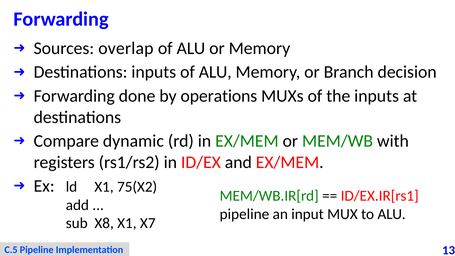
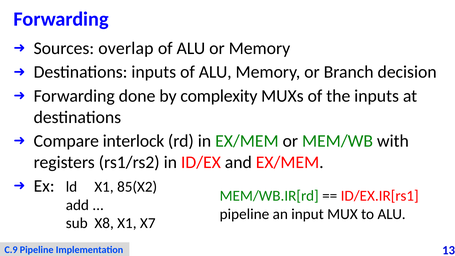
operations: operations -> complexity (219, 96)
dynamic: dynamic -> interlock (134, 141)
75(X2: 75(X2 -> 85(X2 (137, 187)
C.5: C.5 -> C.9 (11, 250)
